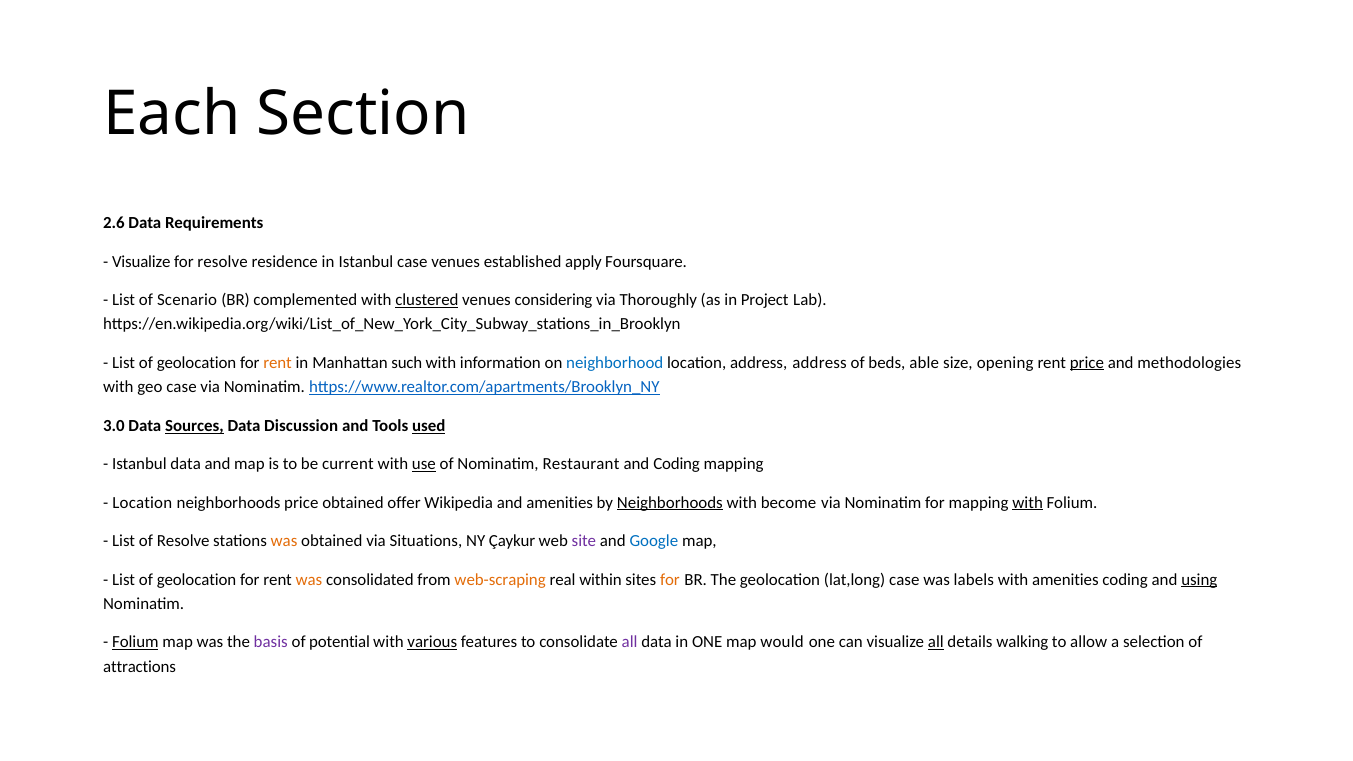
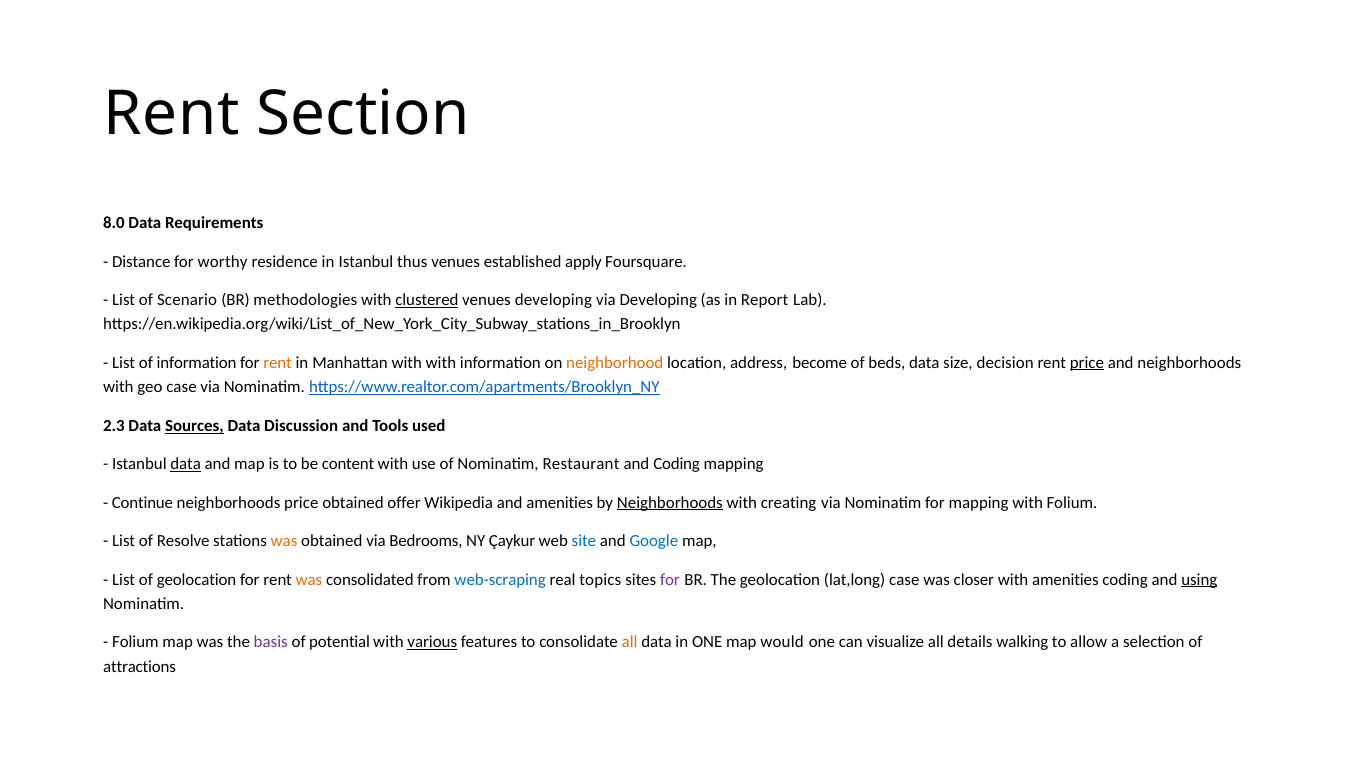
Each: Each -> Rent (171, 114)
2.6: 2.6 -> 8.0 (114, 223)
Visualize: Visualize -> Distance (141, 261)
for resolve: resolve -> worthy (223, 261)
Istanbul case: case -> thus (412, 261)
complemented: complemented -> methodologies (305, 300)
venues considering: considering -> developing (553, 300)
via Thoroughly: Thoroughly -> Developing (658, 300)
Project: Project -> Report (765, 300)
geolocation: geolocation -> information (197, 363)
Manhattan such: such -> with (407, 363)
neighborhood colour: blue -> orange (615, 363)
address address: address -> become (820, 363)
beds able: able -> data (924, 363)
opening: opening -> decision (1005, 363)
and methodologies: methodologies -> neighborhoods (1189, 363)
3.0: 3.0 -> 2.3 (114, 426)
used underline: present -> none (429, 426)
data underline: none -> present (186, 464)
current: current -> content (348, 464)
use underline: present -> none (424, 464)
Location: Location -> Continue (142, 503)
become: become -> creating (789, 503)
with underline: present -> none (1028, 503)
Situations: Situations -> Bedrooms (426, 541)
site colour: purple -> blue (584, 541)
web-scraping colour: orange -> blue (500, 580)
within: within -> topics (600, 580)
for colour: orange -> purple (670, 580)
labels: labels -> closer (974, 580)
Folium underline: present -> none (135, 642)
all colour: purple -> orange (630, 642)
all underline: present -> none (936, 642)
